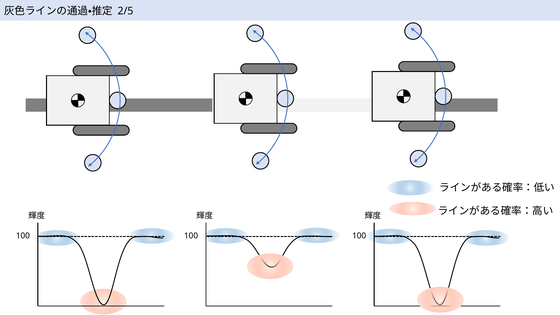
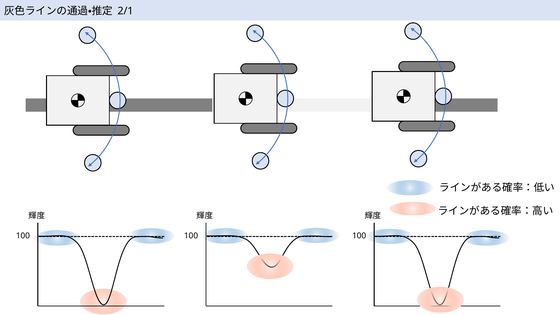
2/5: 2/5 -> 2/1 (125, 11)
